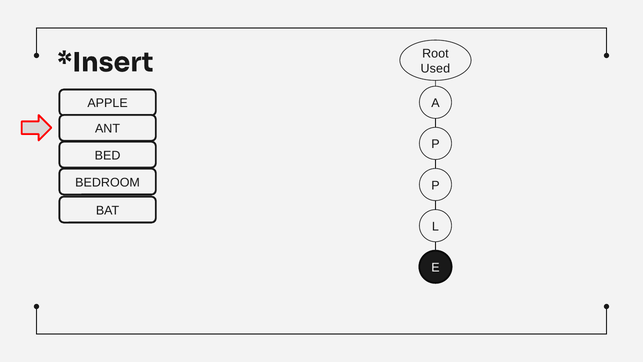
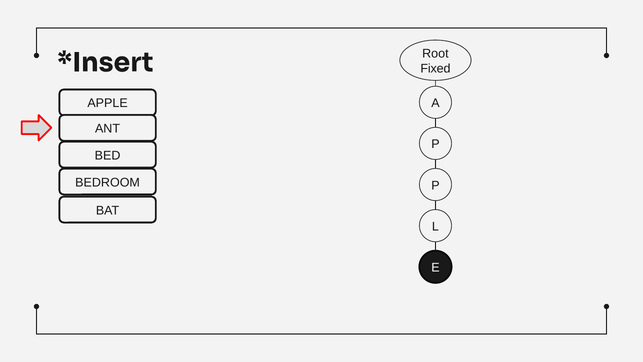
Used: Used -> Fixed (435, 69)
